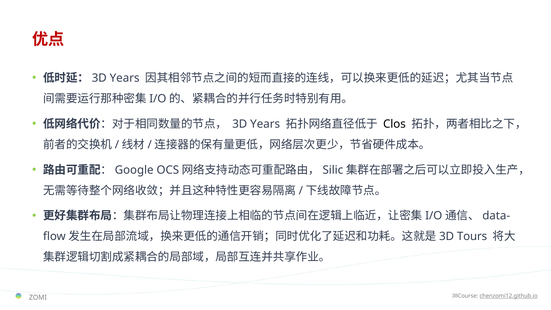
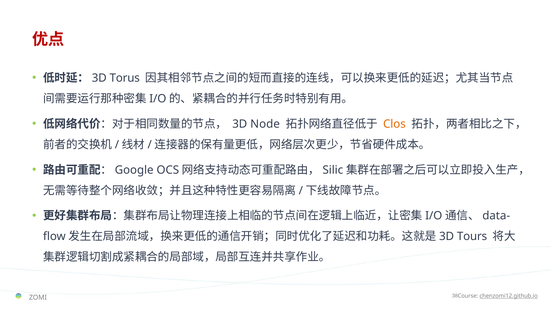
Years: Years -> Torus (125, 78)
Years: Years -> Node (265, 124)
Clos colour: black -> orange (394, 124)
